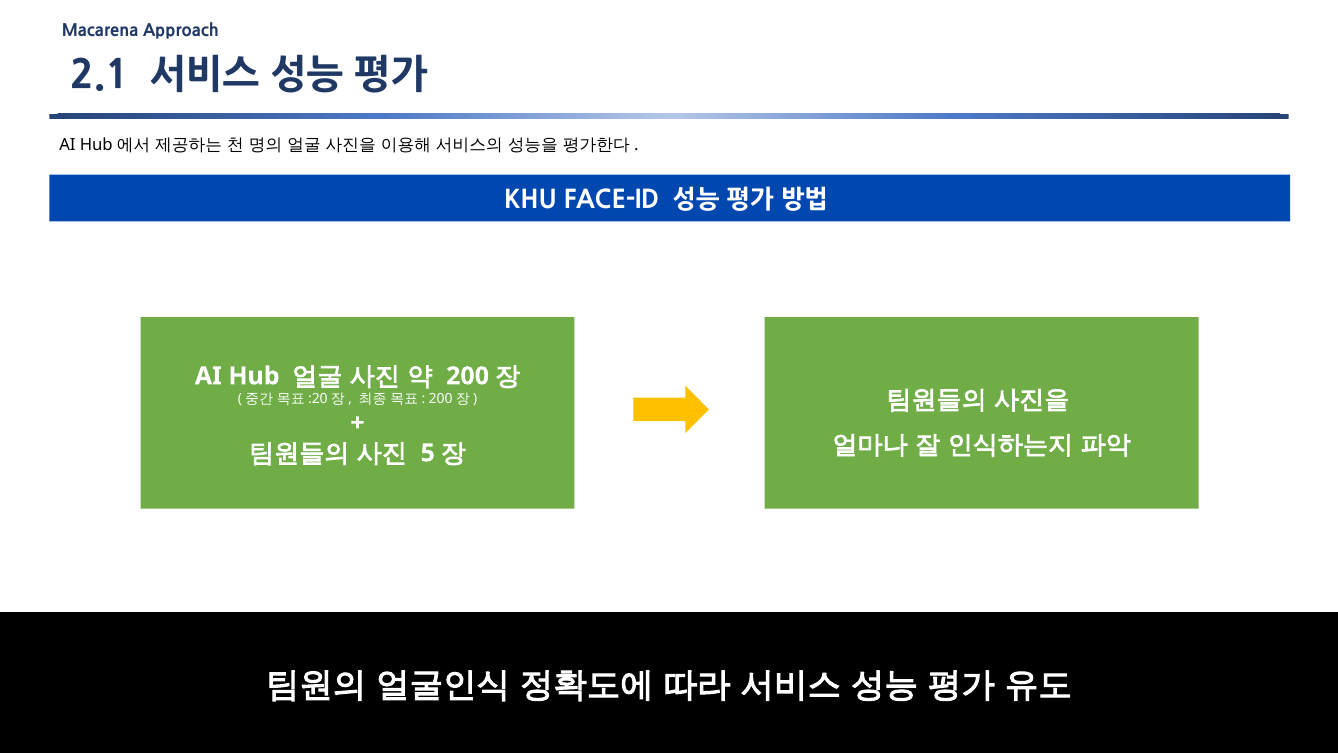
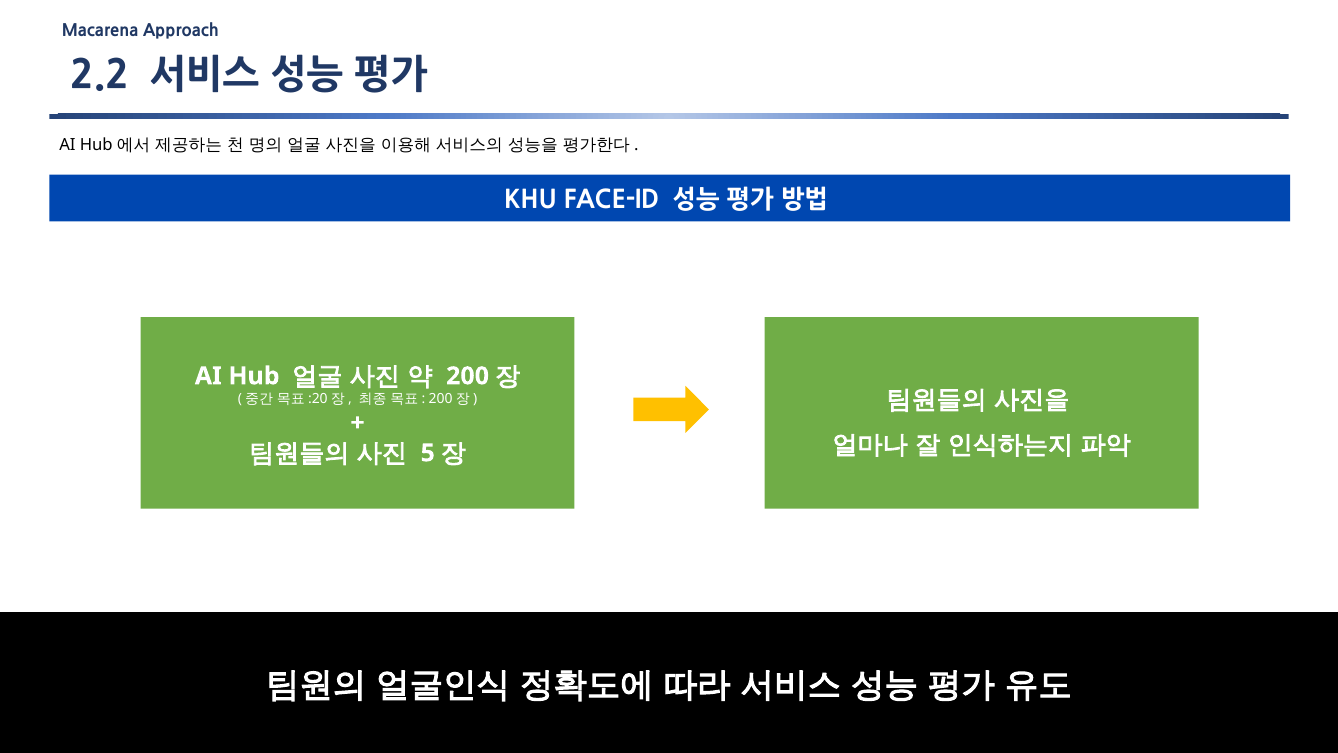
2.1: 2.1 -> 2.2 (100, 76)
